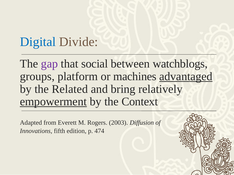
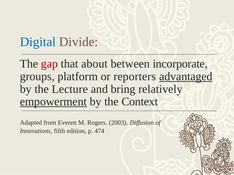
gap colour: purple -> red (49, 64)
social: social -> about (95, 64)
watchblogs: watchblogs -> incorporate (180, 64)
machines: machines -> reporters (135, 77)
Related: Related -> Lecture (70, 89)
